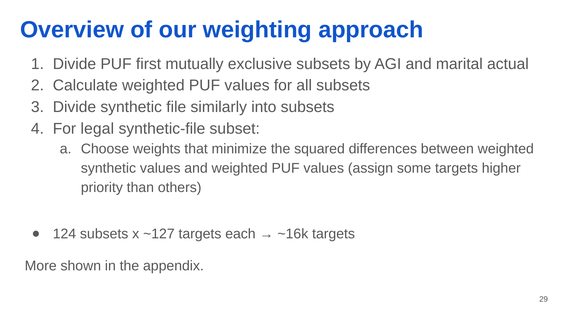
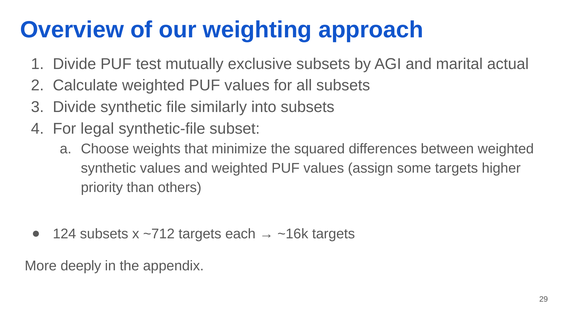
first: first -> test (149, 64)
~127: ~127 -> ~712 (159, 234)
shown: shown -> deeply (81, 265)
